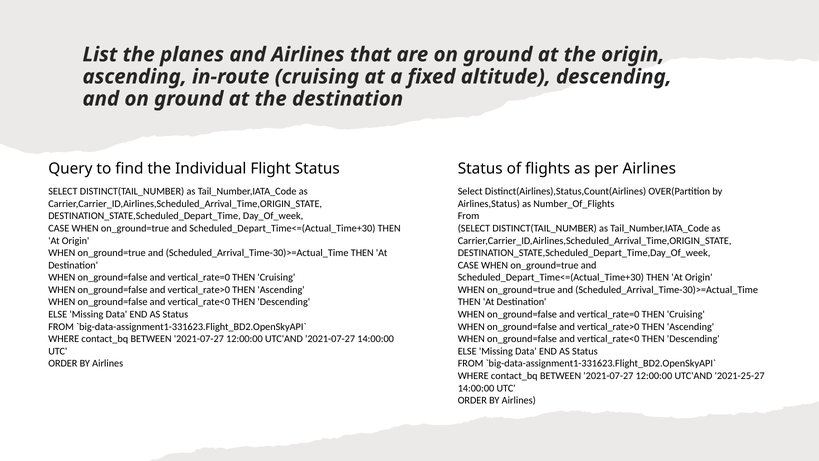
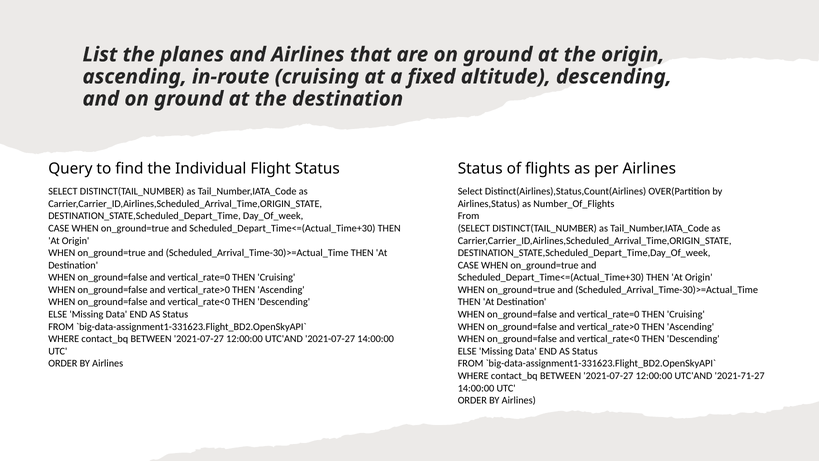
2021-25-27: 2021-25-27 -> 2021-71-27 (740, 376)
